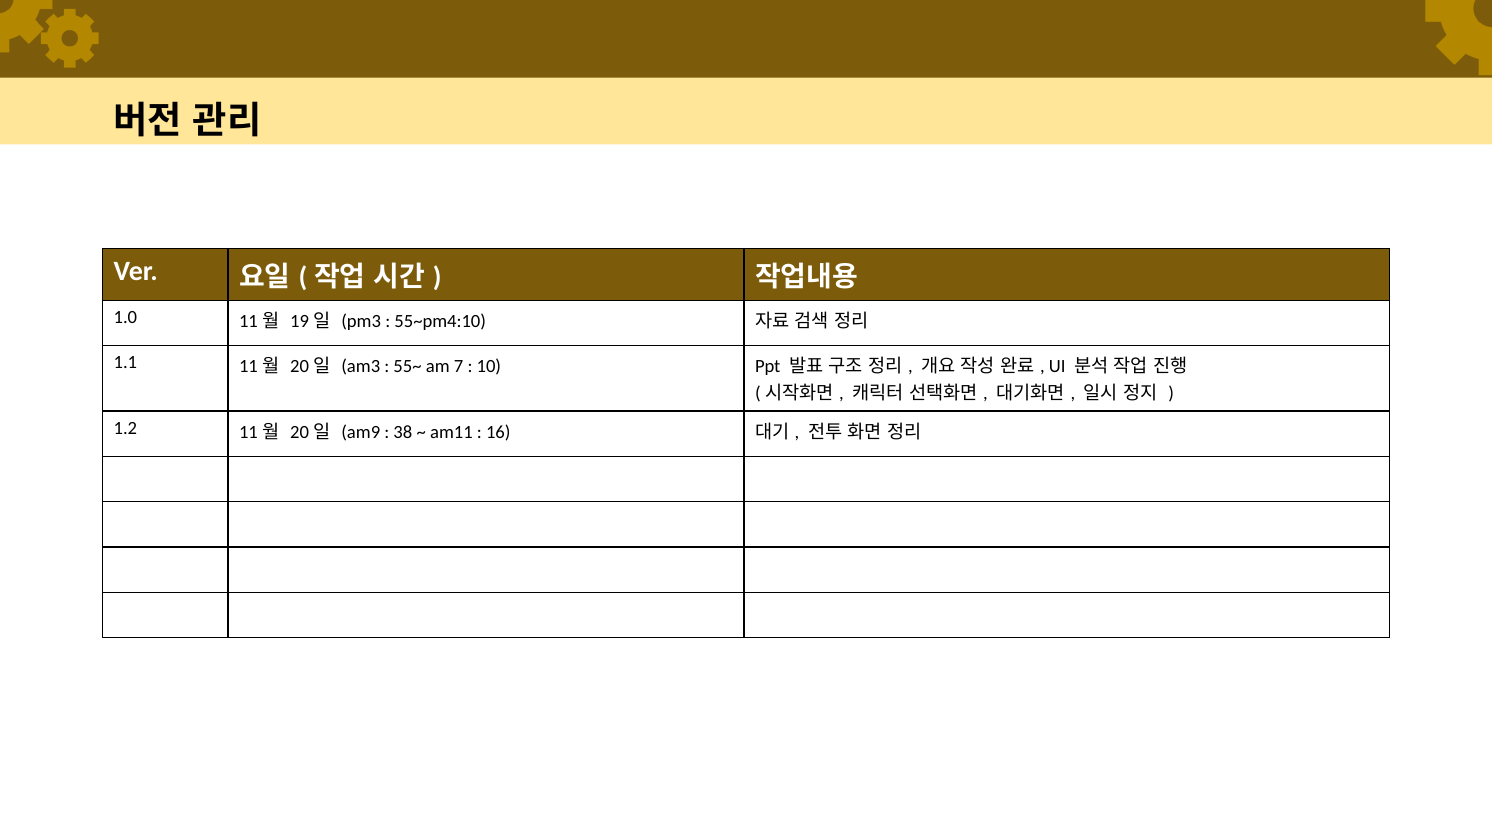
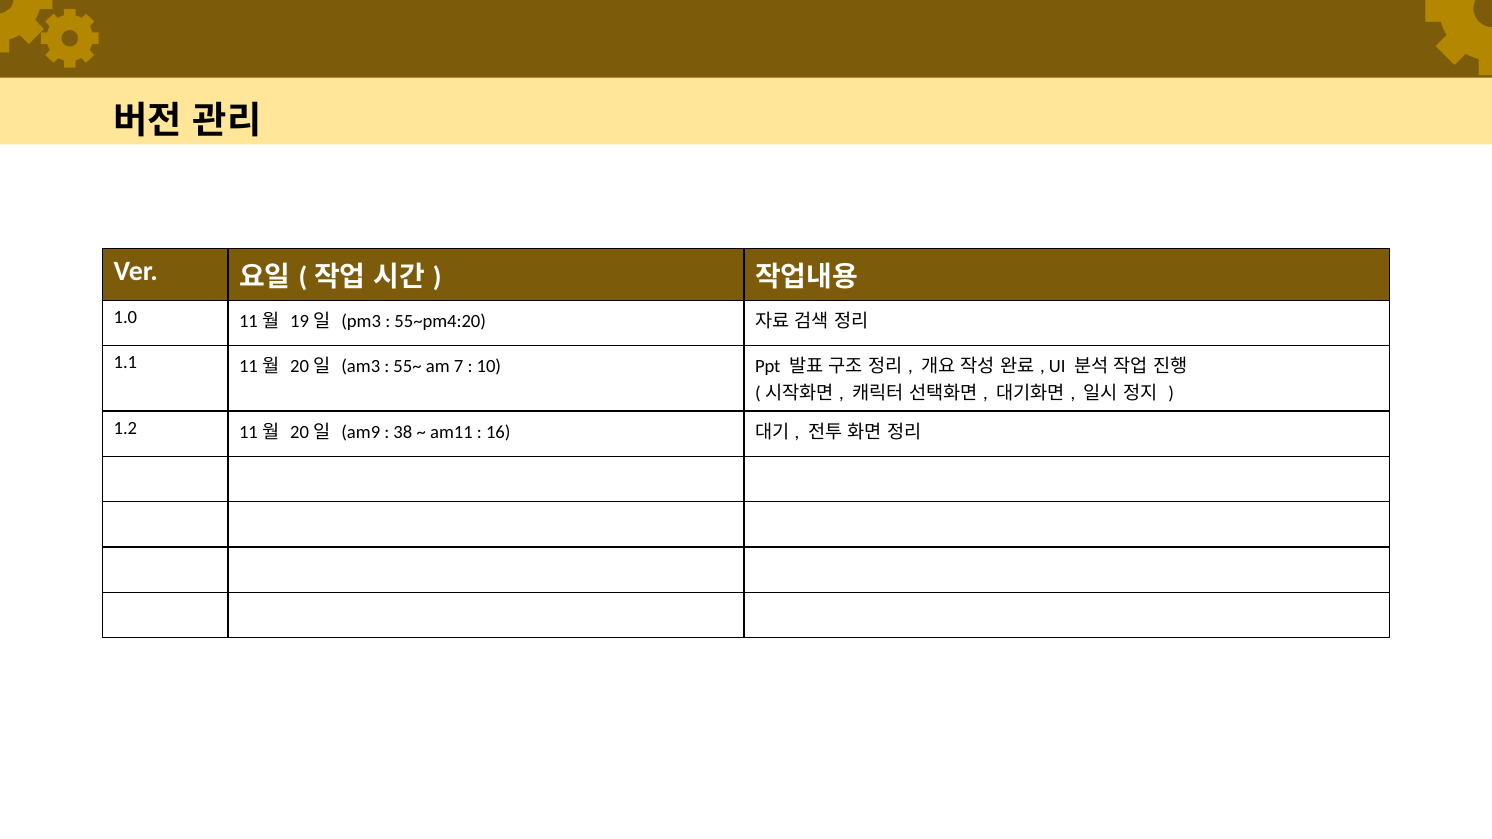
55~pm4:10: 55~pm4:10 -> 55~pm4:20 (440, 321)
